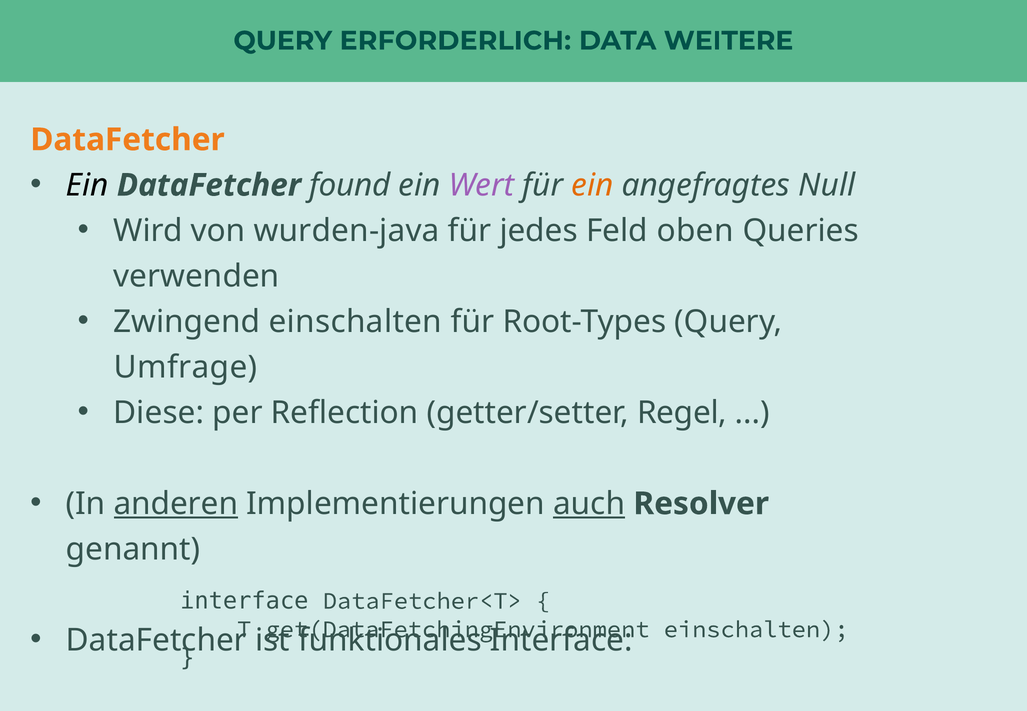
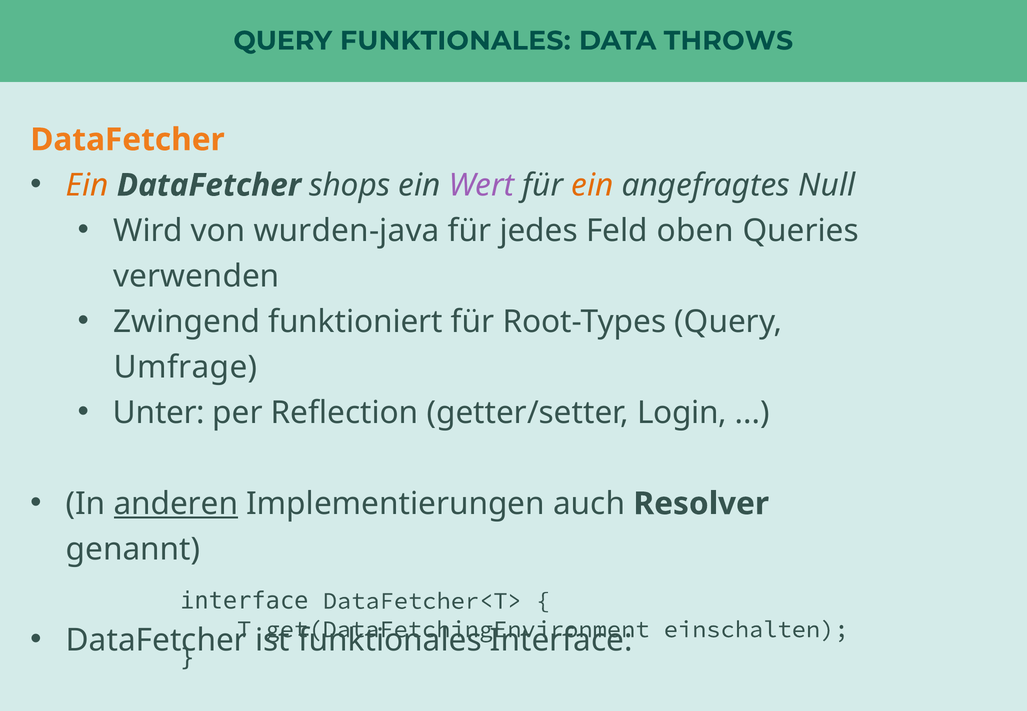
QUERY ERFORDERLICH: ERFORDERLICH -> FUNKTIONALES (455, 41)
WEITERE: WEITERE -> THROWS (728, 41)
Ein colour: black -> orange (87, 185)
found: found -> shops (350, 185)
Zwingend einschalten: einschalten -> funktioniert (356, 322)
Diese: Diese -> Unter (159, 413)
Regel: Regel -> Login (682, 413)
auch underline: present -> none (589, 504)
